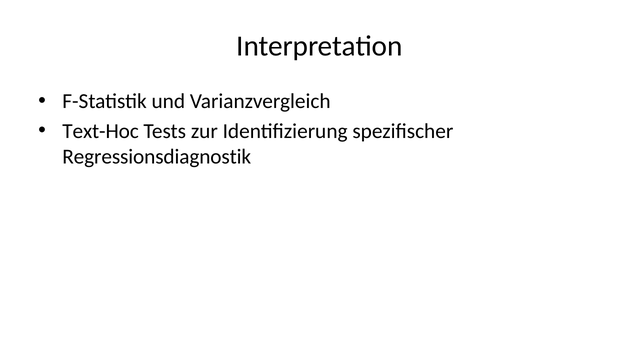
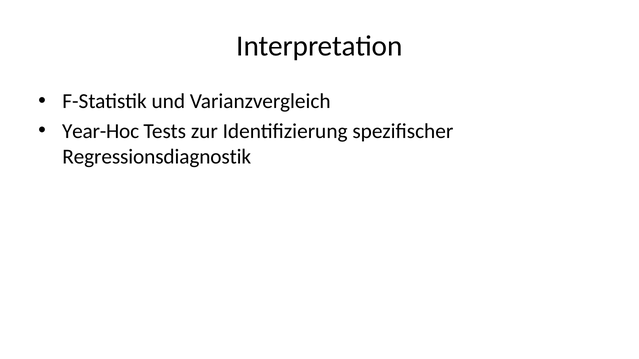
Text-Hoc: Text-Hoc -> Year-Hoc (101, 131)
